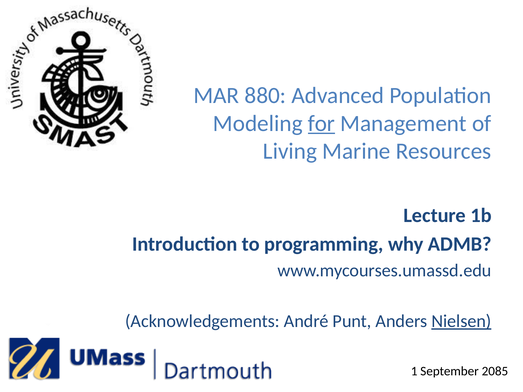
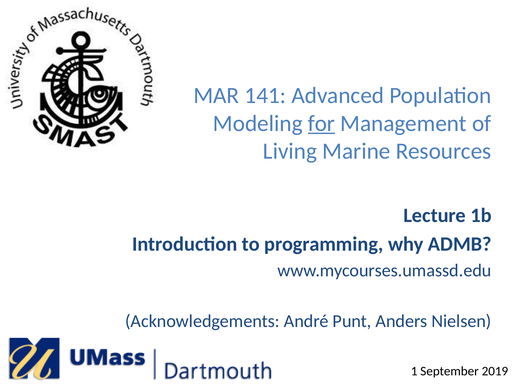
880: 880 -> 141 (265, 96)
Nielsen underline: present -> none (461, 321)
2085: 2085 -> 2019 (495, 371)
